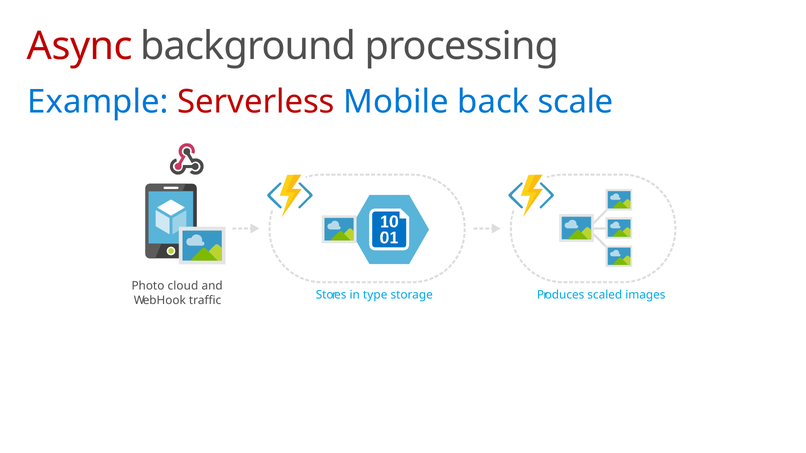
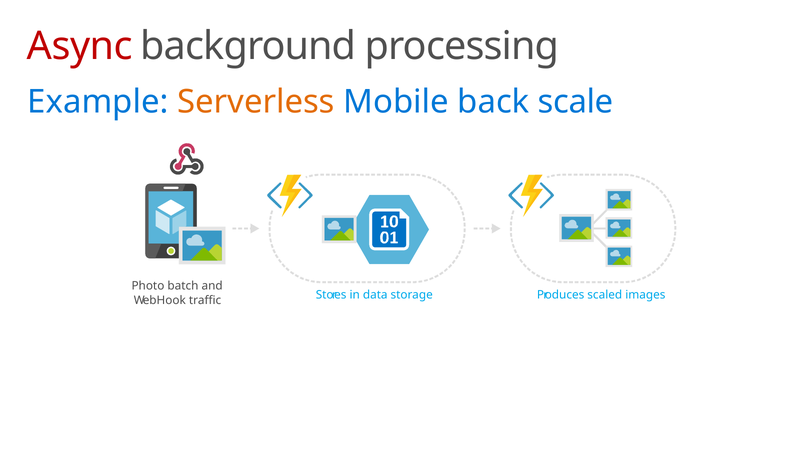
Serverless colour: red -> orange (256, 102)
cloud: cloud -> batch (183, 286)
type: type -> data (375, 295)
